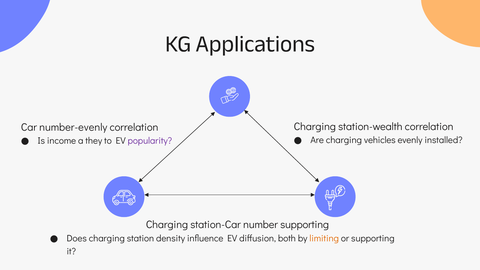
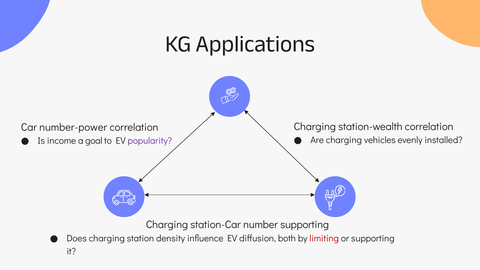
number-evenly: number-evenly -> number-power (73, 127)
they: they -> goal (94, 141)
limiting colour: orange -> red (324, 238)
